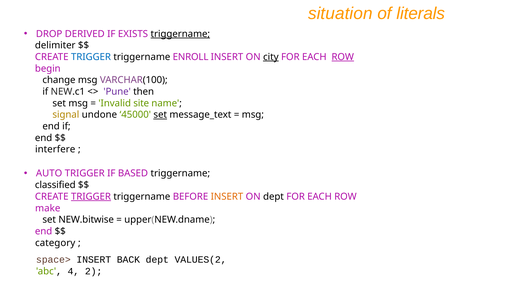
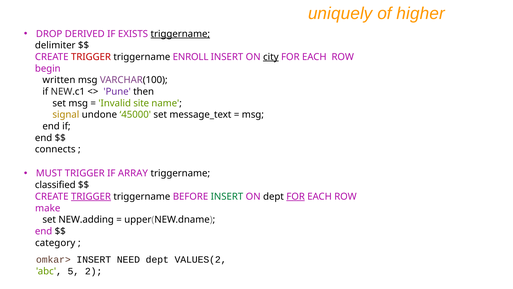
situation: situation -> uniquely (340, 13)
literals: literals -> higher (421, 13)
TRIGGER colour: blue -> red (91, 57)
ROW underline: present -> none (343, 57)
change: change -> written (59, 80)
set underline: present -> none (160, 115)
interfere: interfere -> connects (55, 149)
AUTO: AUTO -> MUST (49, 173)
BASED: BASED -> ARRAY (133, 173)
INSERT colour: orange -> green (227, 196)
FOR underline: none -> present (296, 196)
NEW.bitwise: NEW.bitwise -> NEW.adding (86, 219)
space>: space> -> omkar> (53, 259)
BACK: BACK -> NEED (128, 259)
4: 4 -> 5 (73, 271)
